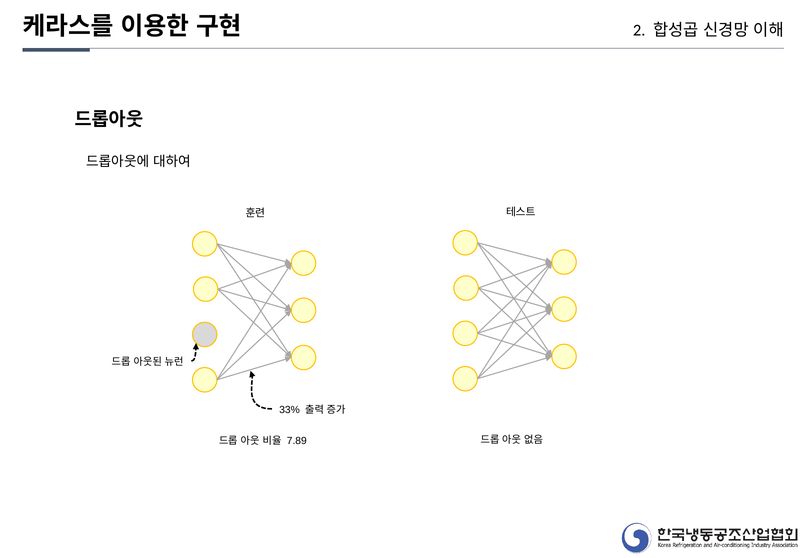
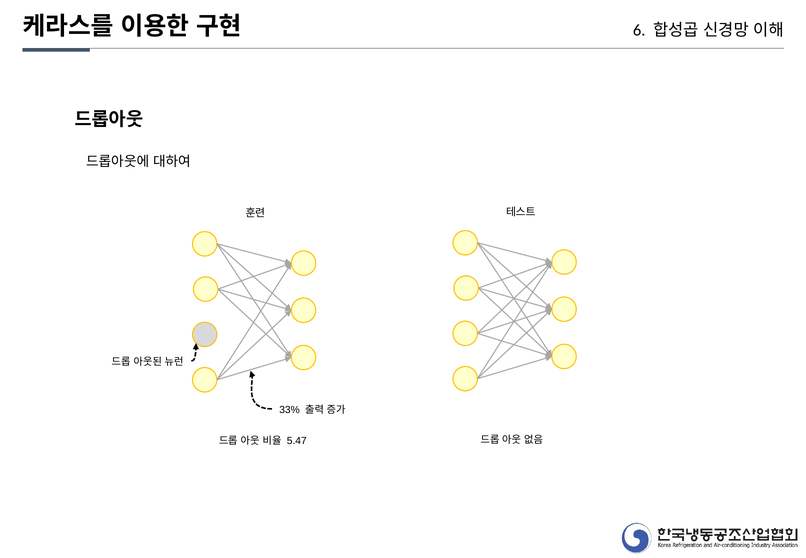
2: 2 -> 6 (639, 31)
7.89: 7.89 -> 5.47 (297, 441)
